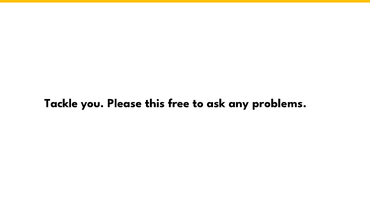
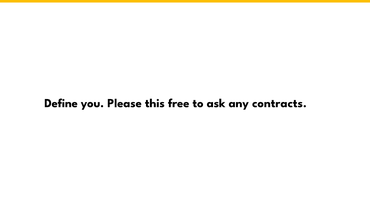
Tackle: Tackle -> Define (61, 103)
problems: problems -> contracts (279, 103)
